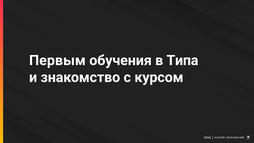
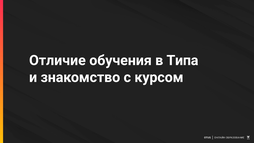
Первым: Первым -> Отличие (57, 60)
